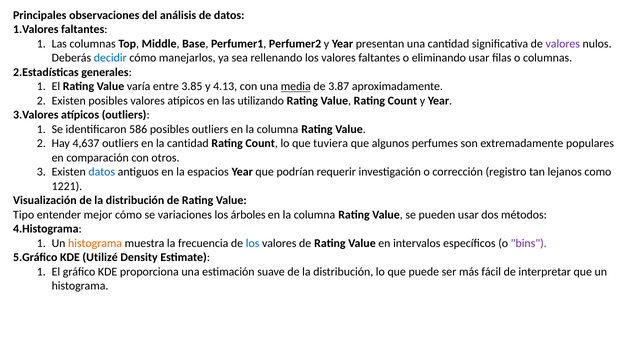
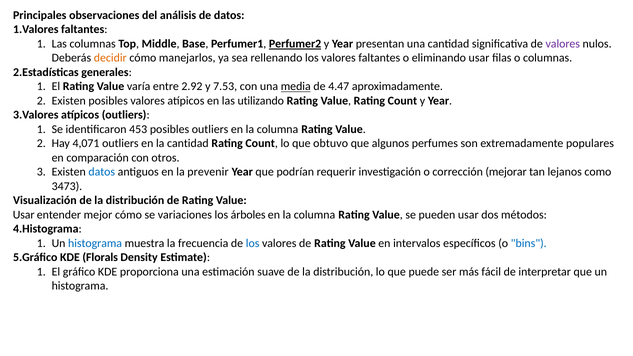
Perfumer2 underline: none -> present (295, 44)
decidir colour: blue -> orange (110, 58)
3.85: 3.85 -> 2.92 (192, 87)
4.13: 4.13 -> 7.53 (225, 87)
3.87: 3.87 -> 4.47 (339, 87)
586: 586 -> 453 (138, 129)
4,637: 4,637 -> 4,071 (86, 144)
tuviera: tuviera -> obtuvo (331, 144)
espacios: espacios -> prevenir (208, 172)
registro: registro -> mejorar (506, 172)
1221: 1221 -> 3473 (67, 186)
Tipo: Tipo -> Usar (24, 215)
histograma colour: orange -> blue (95, 243)
bins colour: purple -> blue (529, 243)
Utilizé: Utilizé -> Florals (100, 257)
